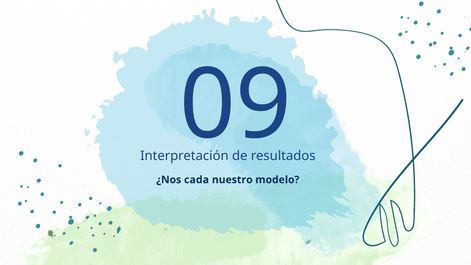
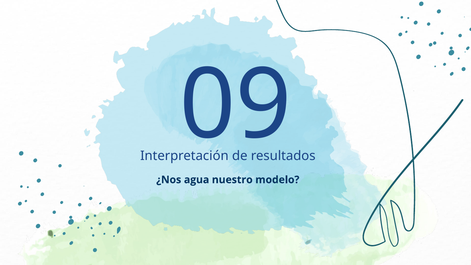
cada: cada -> agua (197, 180)
